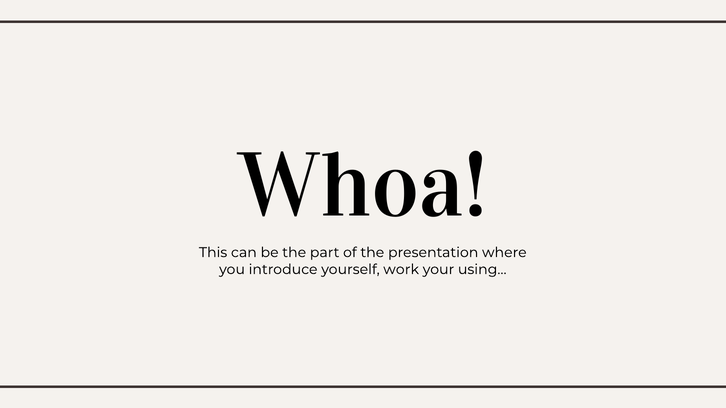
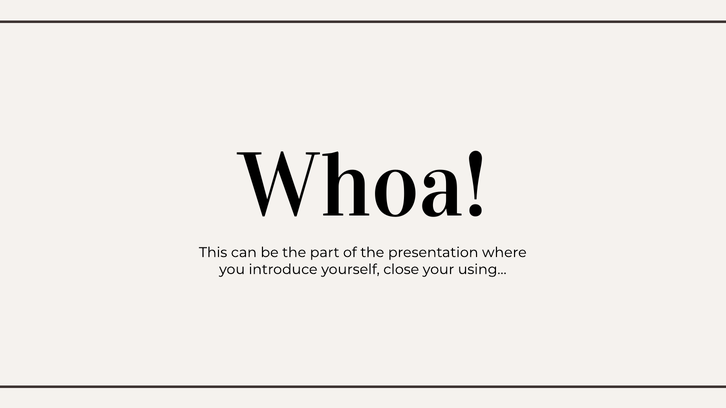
work: work -> close (401, 270)
